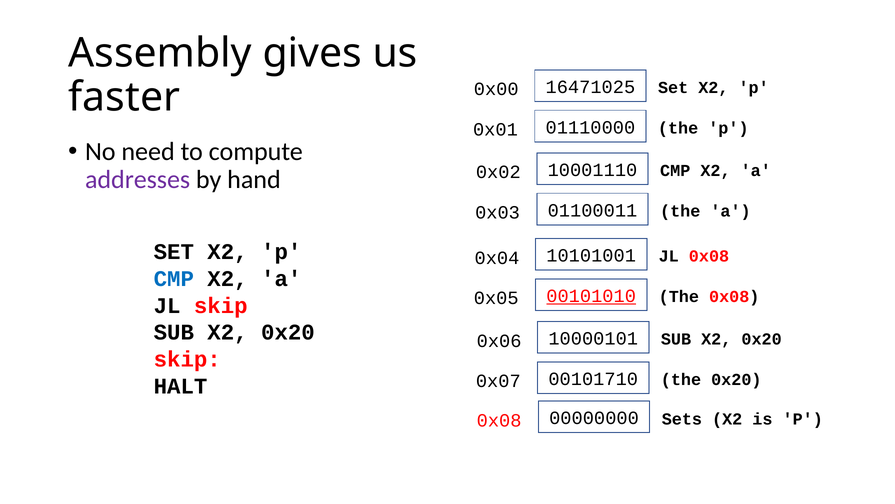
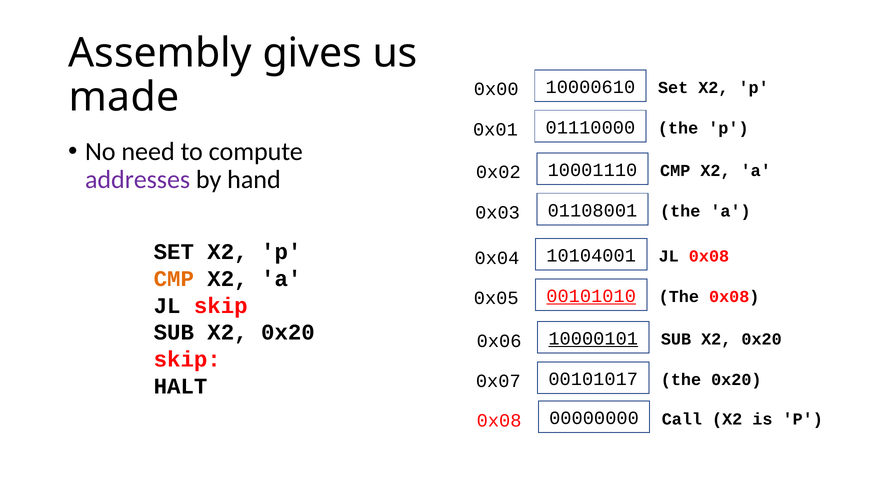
16471025: 16471025 -> 10000610 (590, 87)
faster: faster -> made (124, 97)
01100011: 01100011 -> 01108001 (592, 210)
10101001: 10101001 -> 10104001 (591, 255)
CMP colour: blue -> orange (174, 278)
10000101 underline: none -> present (593, 338)
00101710: 00101710 -> 00101017 (593, 379)
Sets: Sets -> Call (682, 419)
